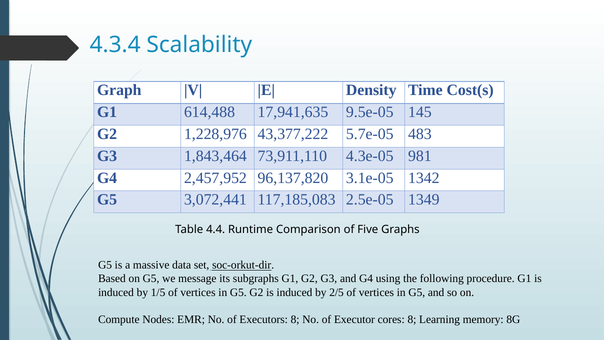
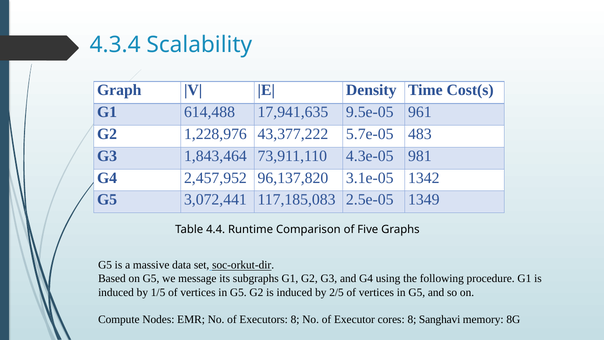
145: 145 -> 961 (420, 112)
Learning: Learning -> Sanghavi (440, 319)
